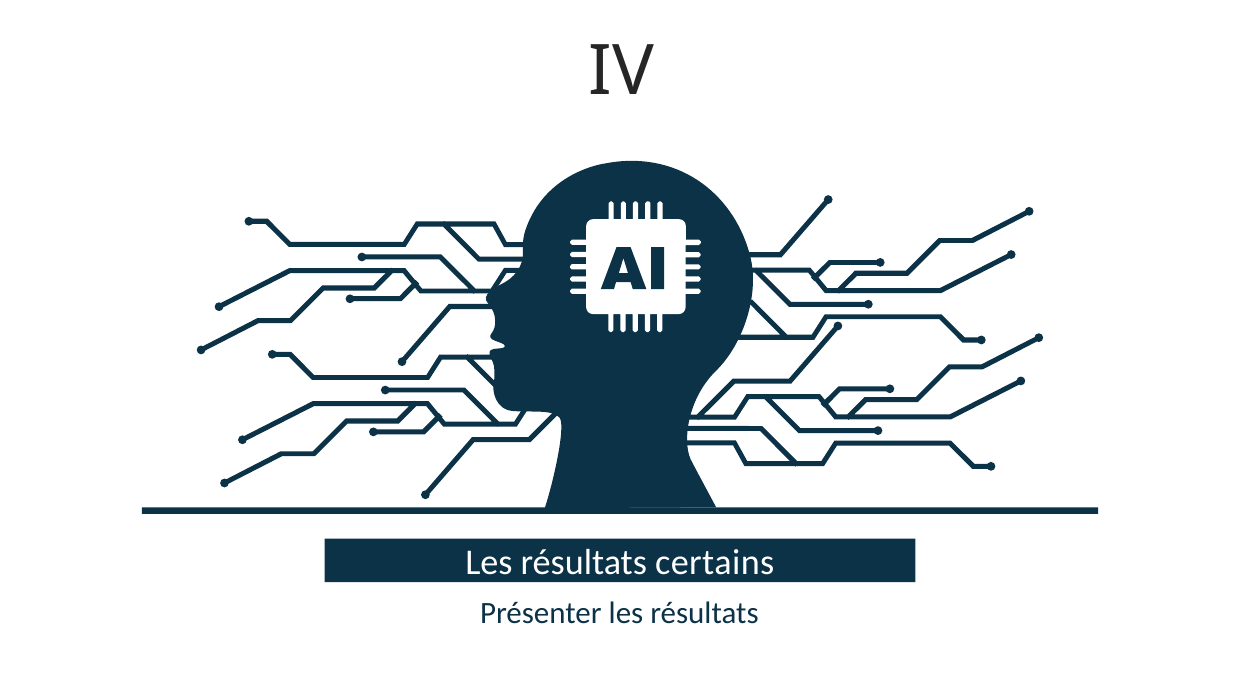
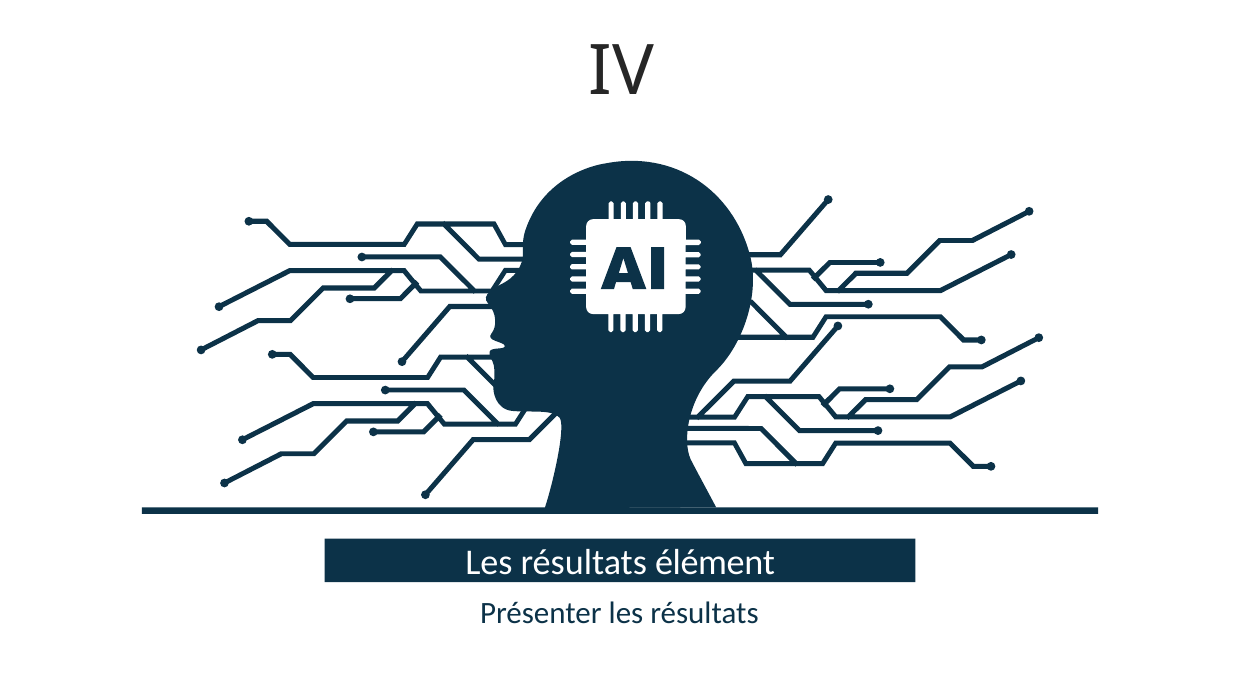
certains: certains -> élément (715, 562)
